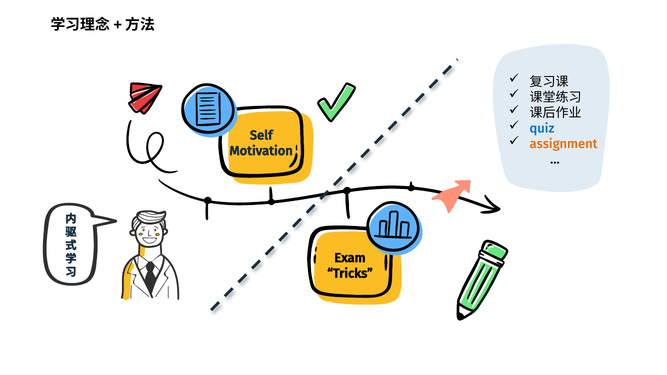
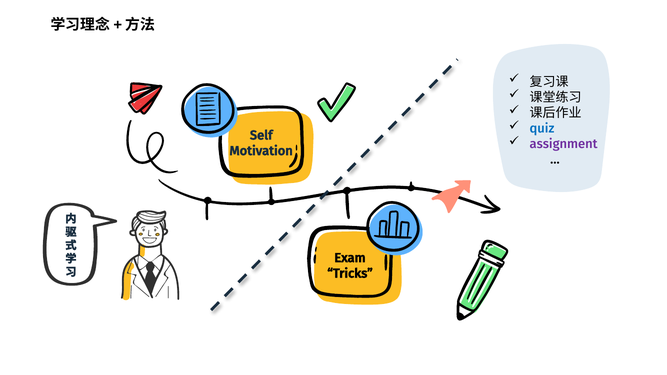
assignment colour: orange -> purple (564, 144)
